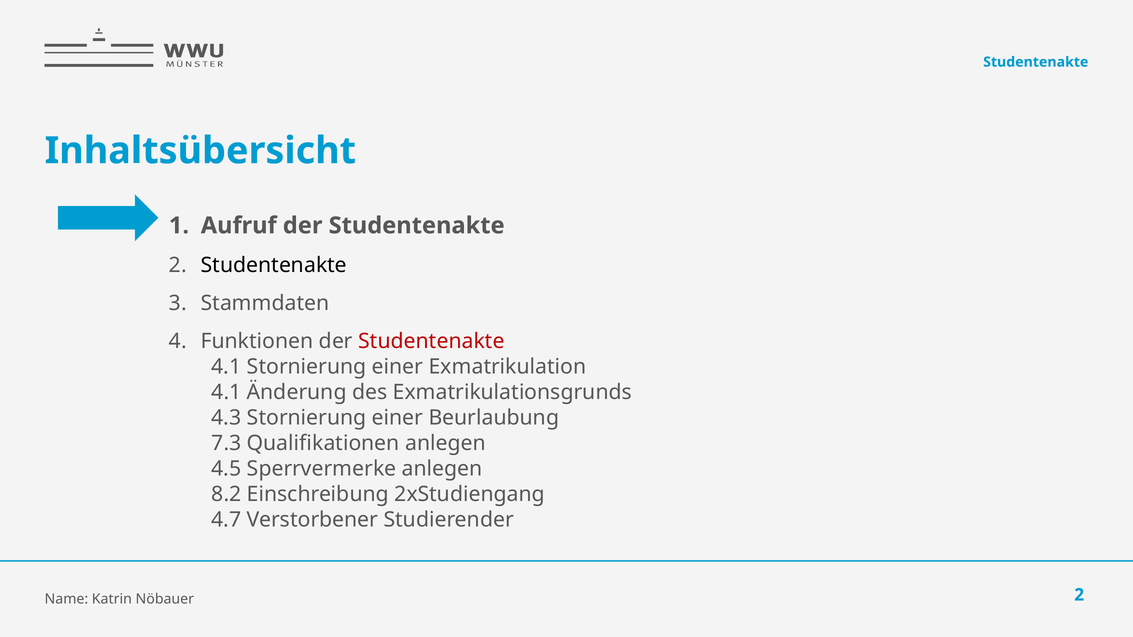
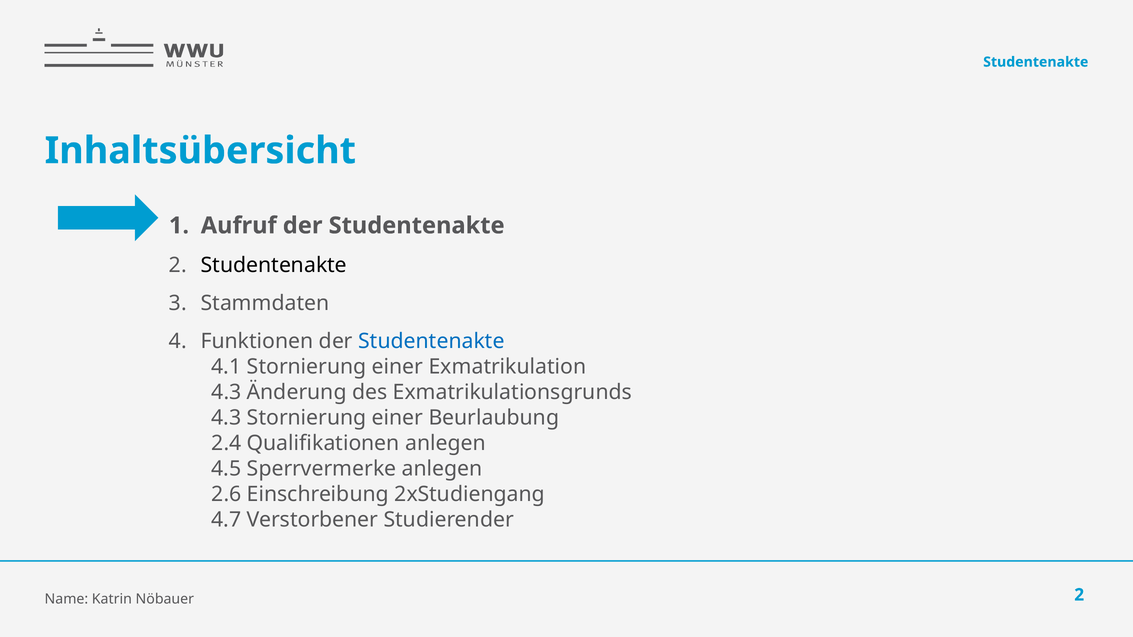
Studentenakte colour: red -> blue (431, 342)
4.1: 4.1 -> 4.3 (226, 393)
7.3: 7.3 -> 2.4 (226, 444)
8.2: 8.2 -> 2.6 (226, 495)
